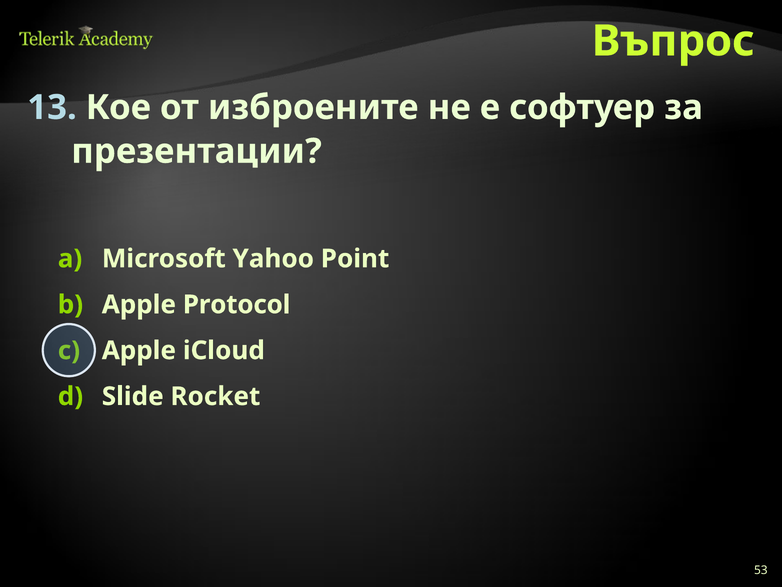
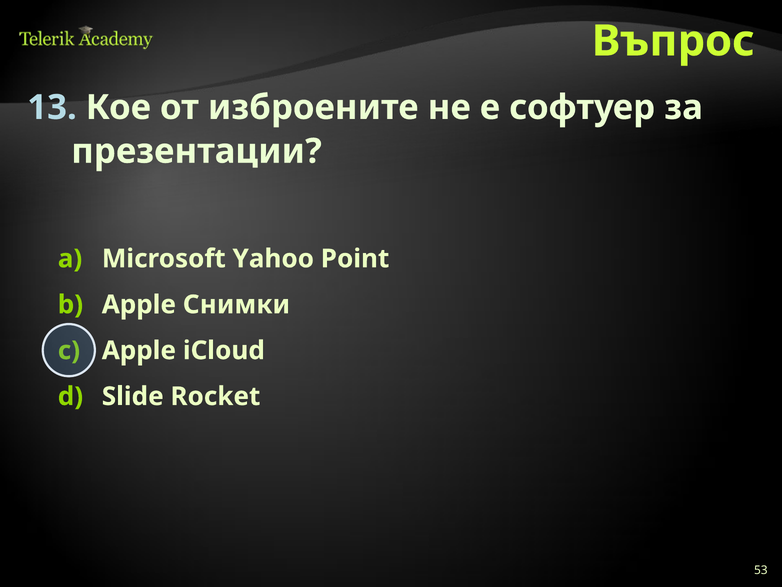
Protocol: Protocol -> Снимки (236, 304)
